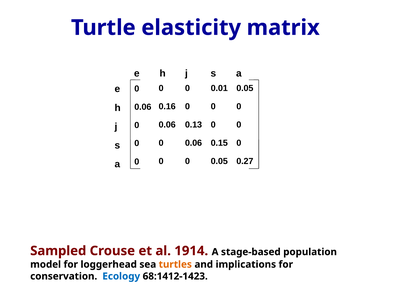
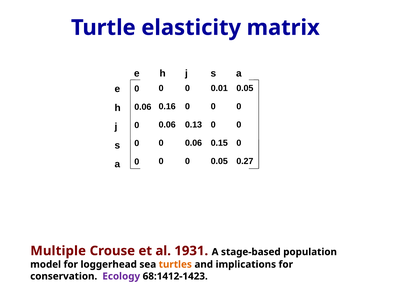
Sampled: Sampled -> Multiple (58, 251)
1914: 1914 -> 1931 (191, 251)
Ecology colour: blue -> purple (121, 276)
